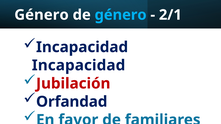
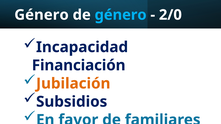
2/1: 2/1 -> 2/0 (170, 15)
Incapacidad: Incapacidad -> Financiación (79, 65)
Jubilación colour: red -> orange (73, 84)
Orfandad: Orfandad -> Subsidios (72, 102)
